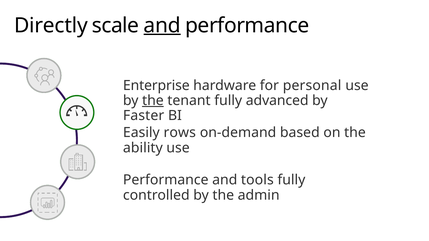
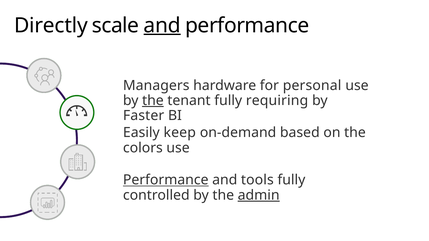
Enterprise: Enterprise -> Managers (156, 86)
advanced: advanced -> requiring (277, 101)
rows: rows -> keep (180, 133)
ability: ability -> colors (143, 148)
Performance underline: none -> present (166, 180)
admin underline: none -> present (259, 195)
